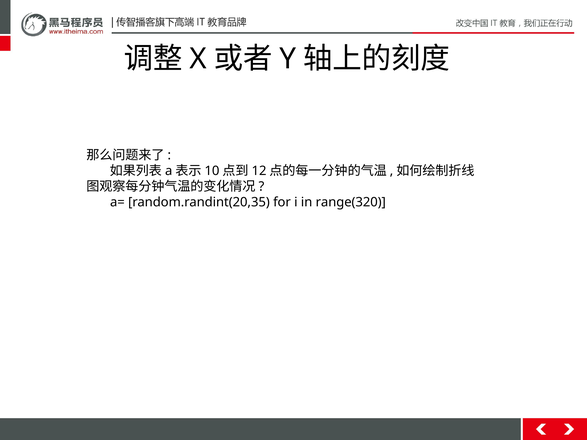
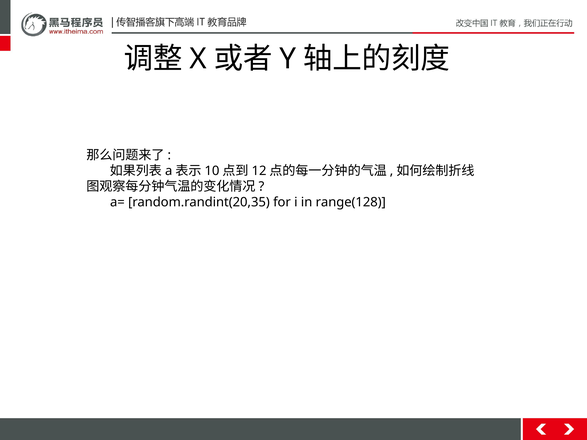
range(320: range(320 -> range(128 (351, 202)
